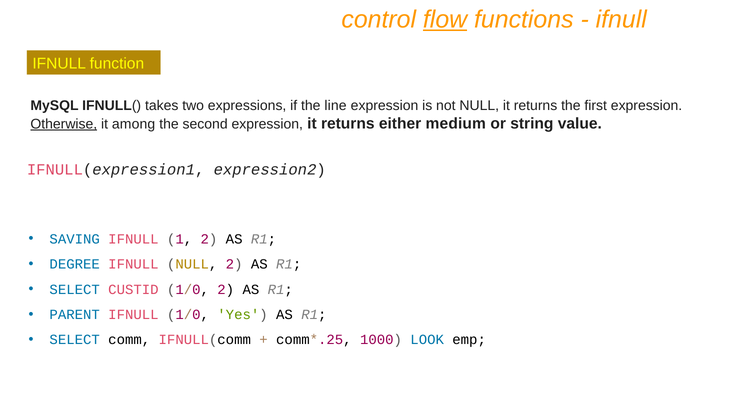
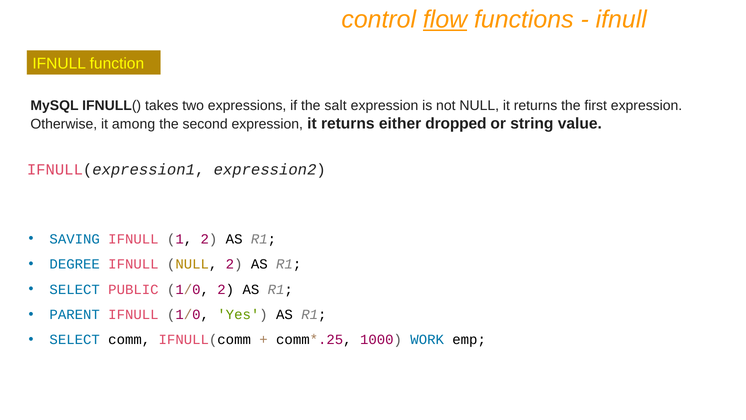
line: line -> salt (336, 106)
Otherwise underline: present -> none (64, 124)
medium: medium -> dropped (456, 123)
CUSTID: CUSTID -> PUBLIC (133, 289)
LOOK: LOOK -> WORK (427, 340)
